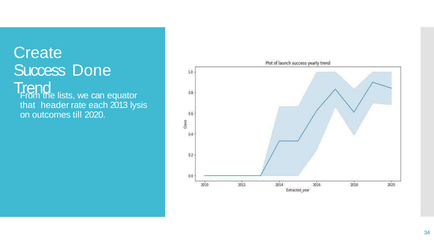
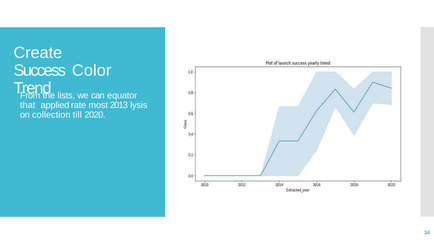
Done: Done -> Color (92, 71)
header: header -> applied (55, 105)
each: each -> most (98, 105)
outcomes: outcomes -> collection (51, 115)
